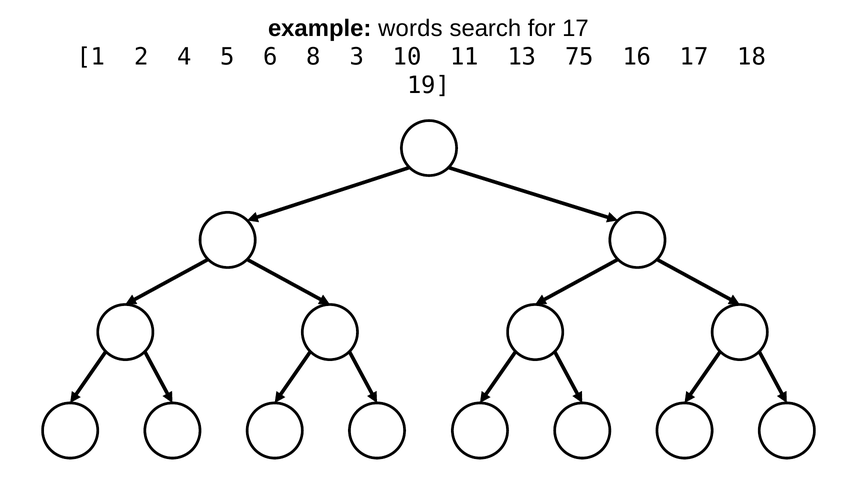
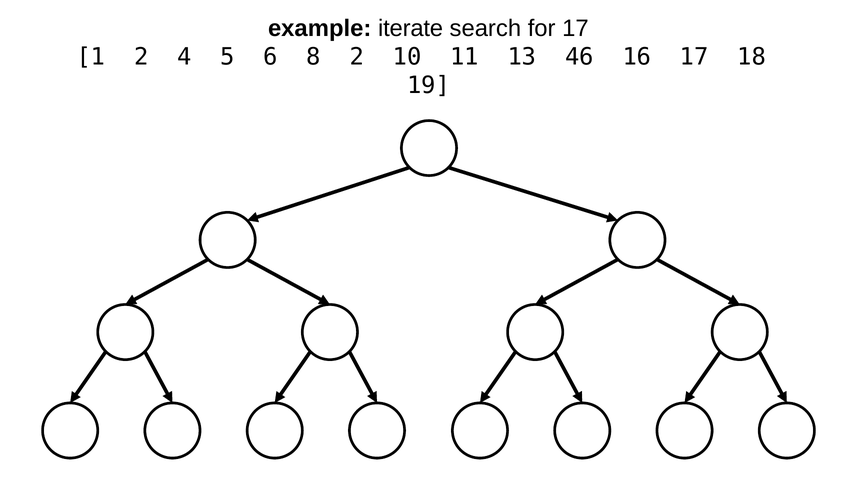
words: words -> iterate (411, 28)
8 3: 3 -> 2 (357, 57)
75: 75 -> 46 (579, 57)
